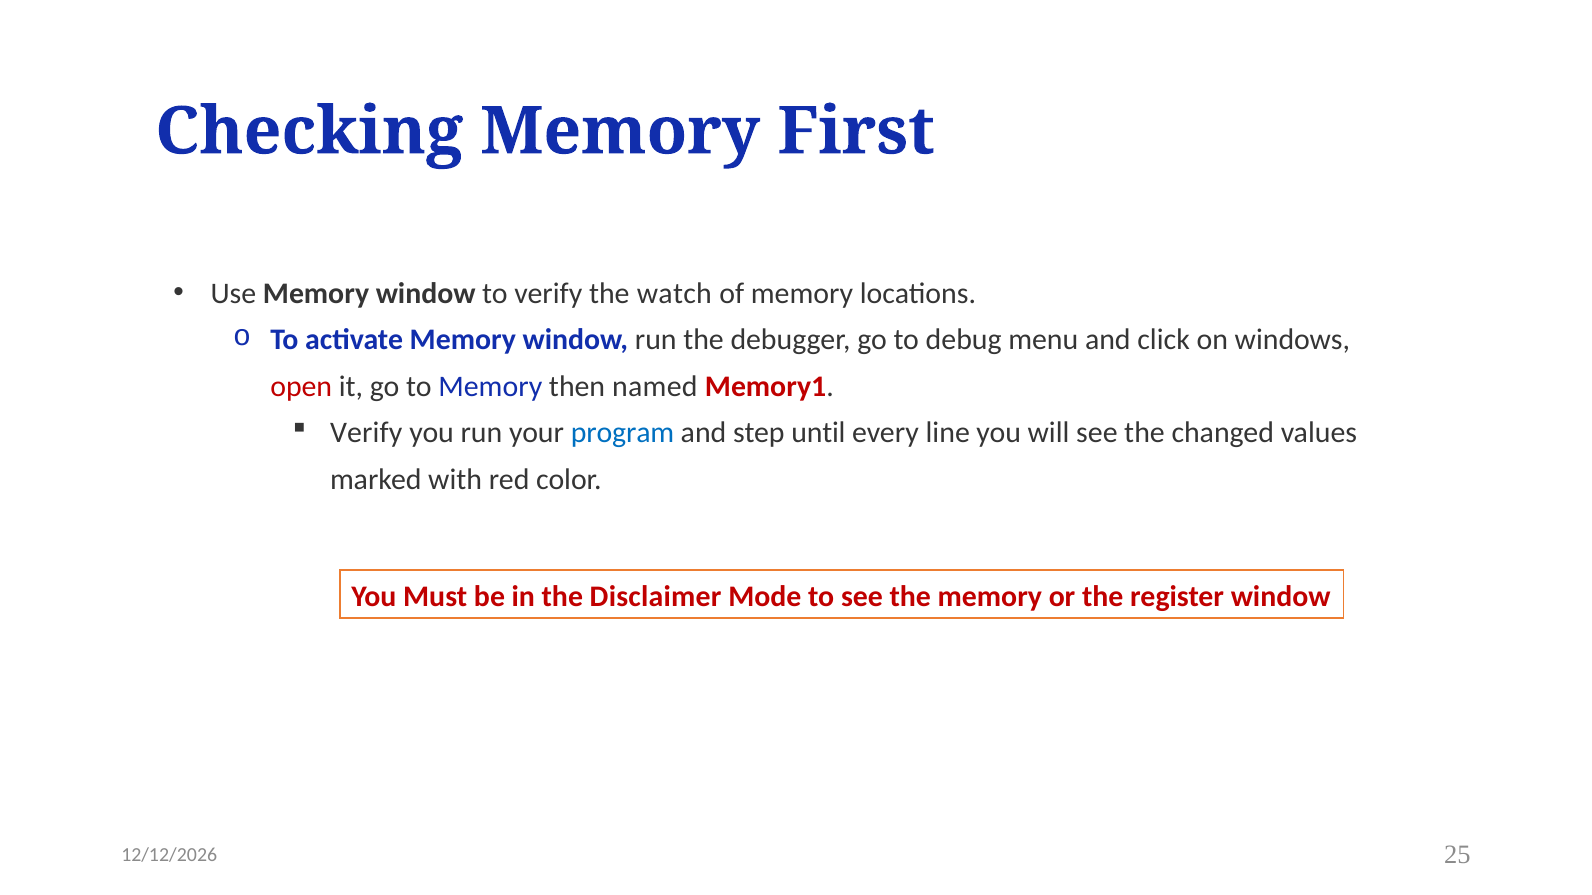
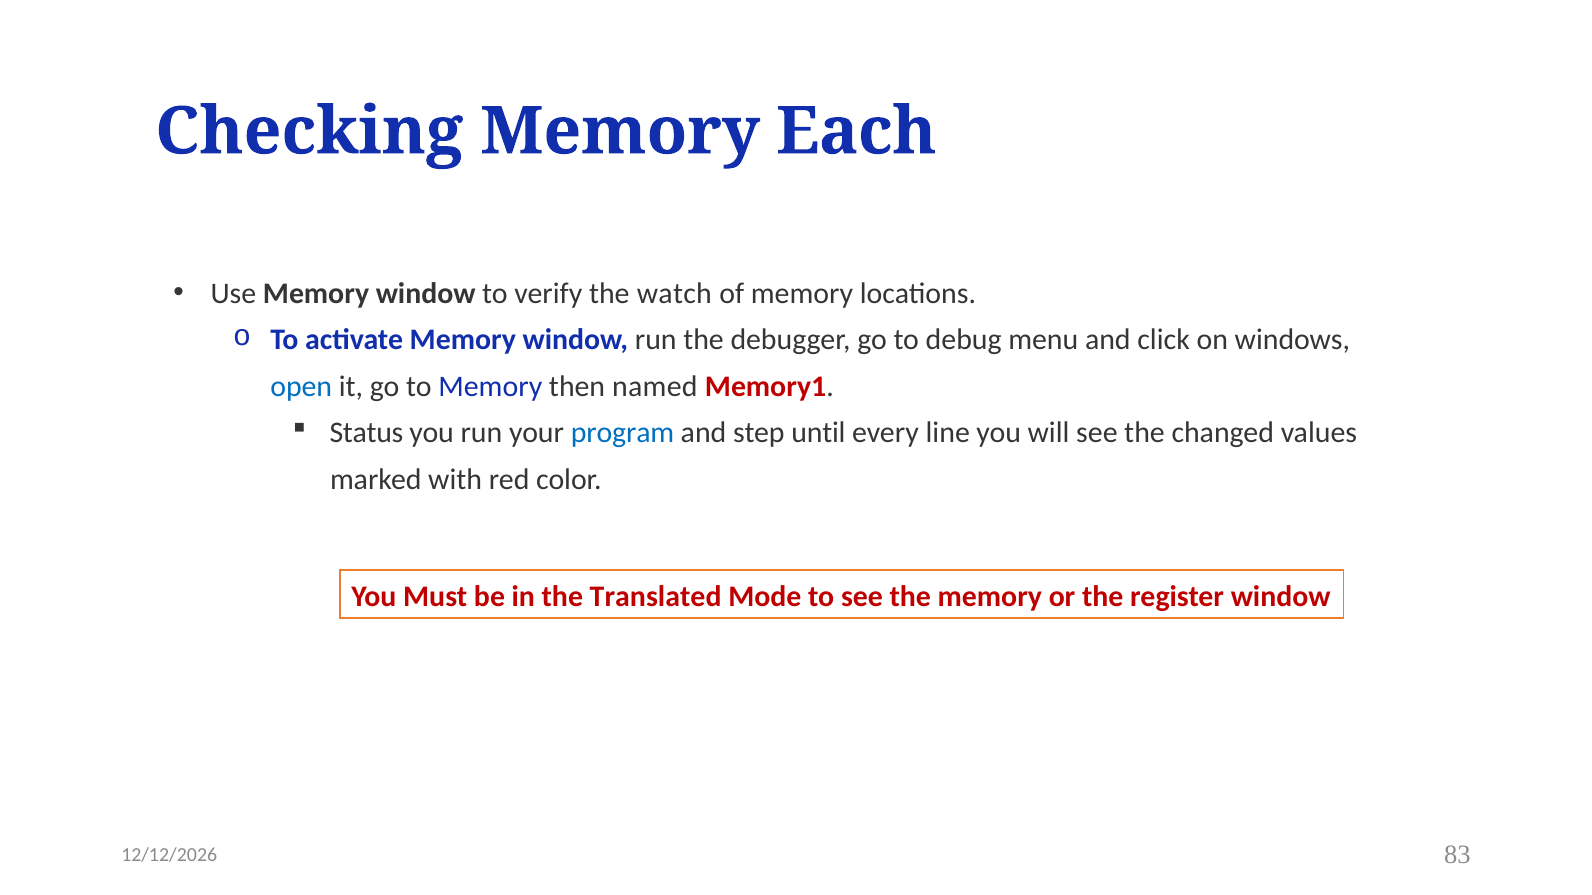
First: First -> Each (856, 132)
open colour: red -> blue (301, 387)
Verify: Verify -> Status (366, 433)
Disclaimer: Disclaimer -> Translated (656, 596)
25: 25 -> 83 (1457, 856)
